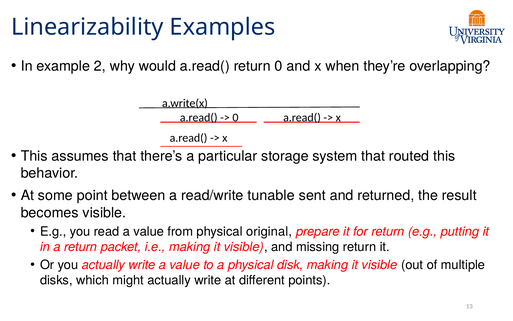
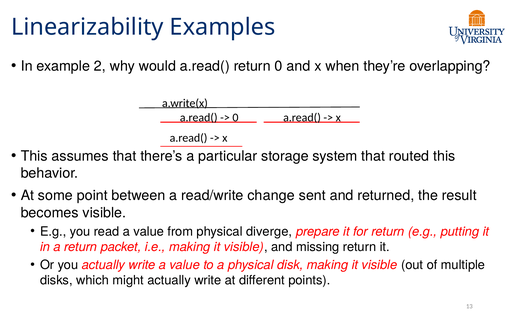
tunable: tunable -> change (271, 195)
original: original -> diverge (269, 231)
